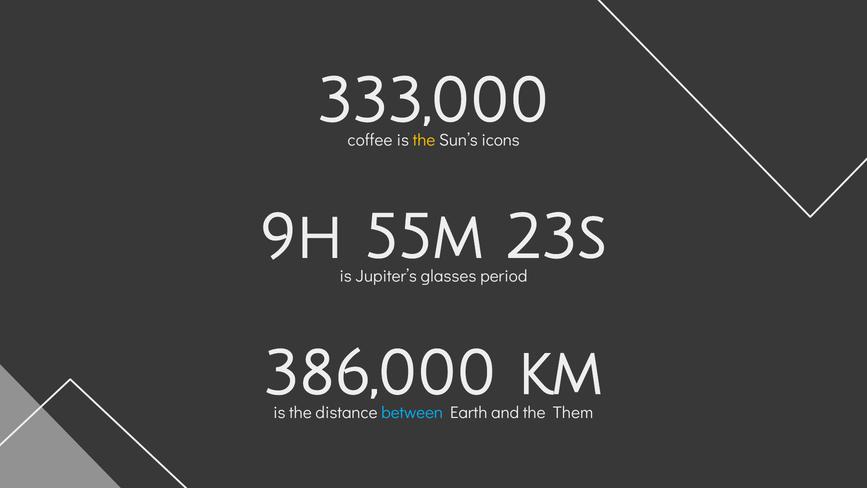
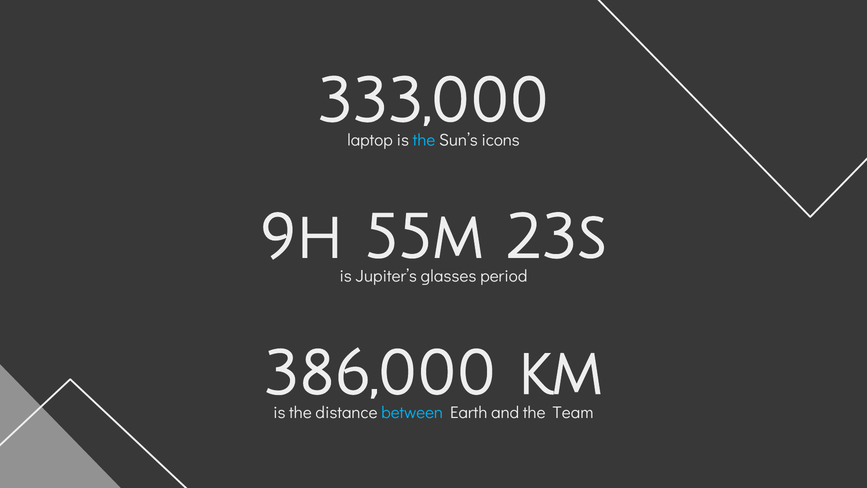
coffee: coffee -> laptop (370, 140)
the colour: yellow -> light blue (424, 140)
Them: Them -> Team (573, 412)
